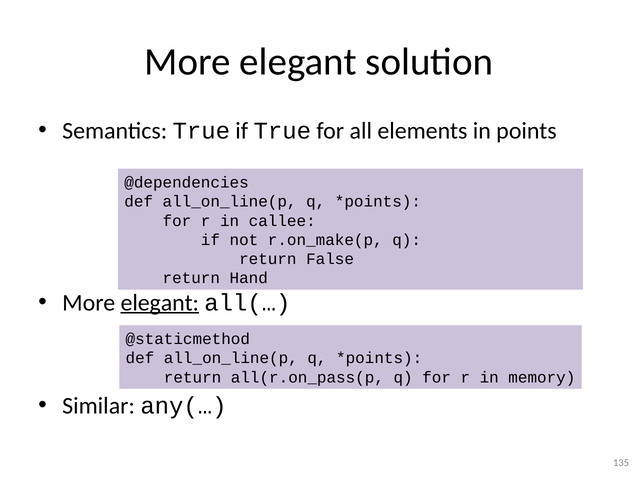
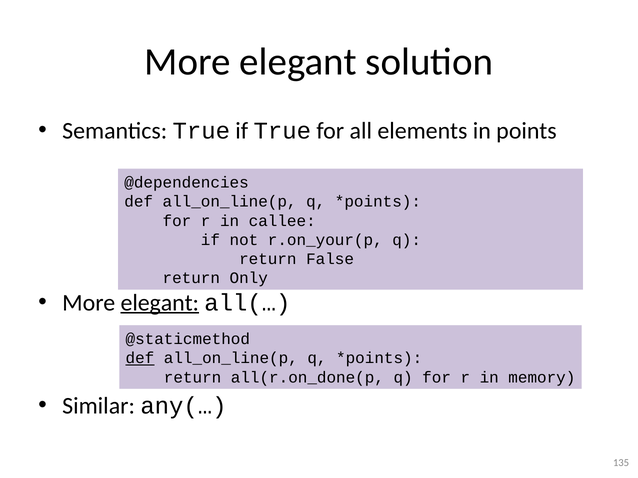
r.on_make(p: r.on_make(p -> r.on_your(p (325, 240)
Hand: Hand -> Only (249, 278)
def underline: none -> present (140, 358)
all(r.on_pass(p: all(r.on_pass(p -> all(r.on_done(p (307, 378)
